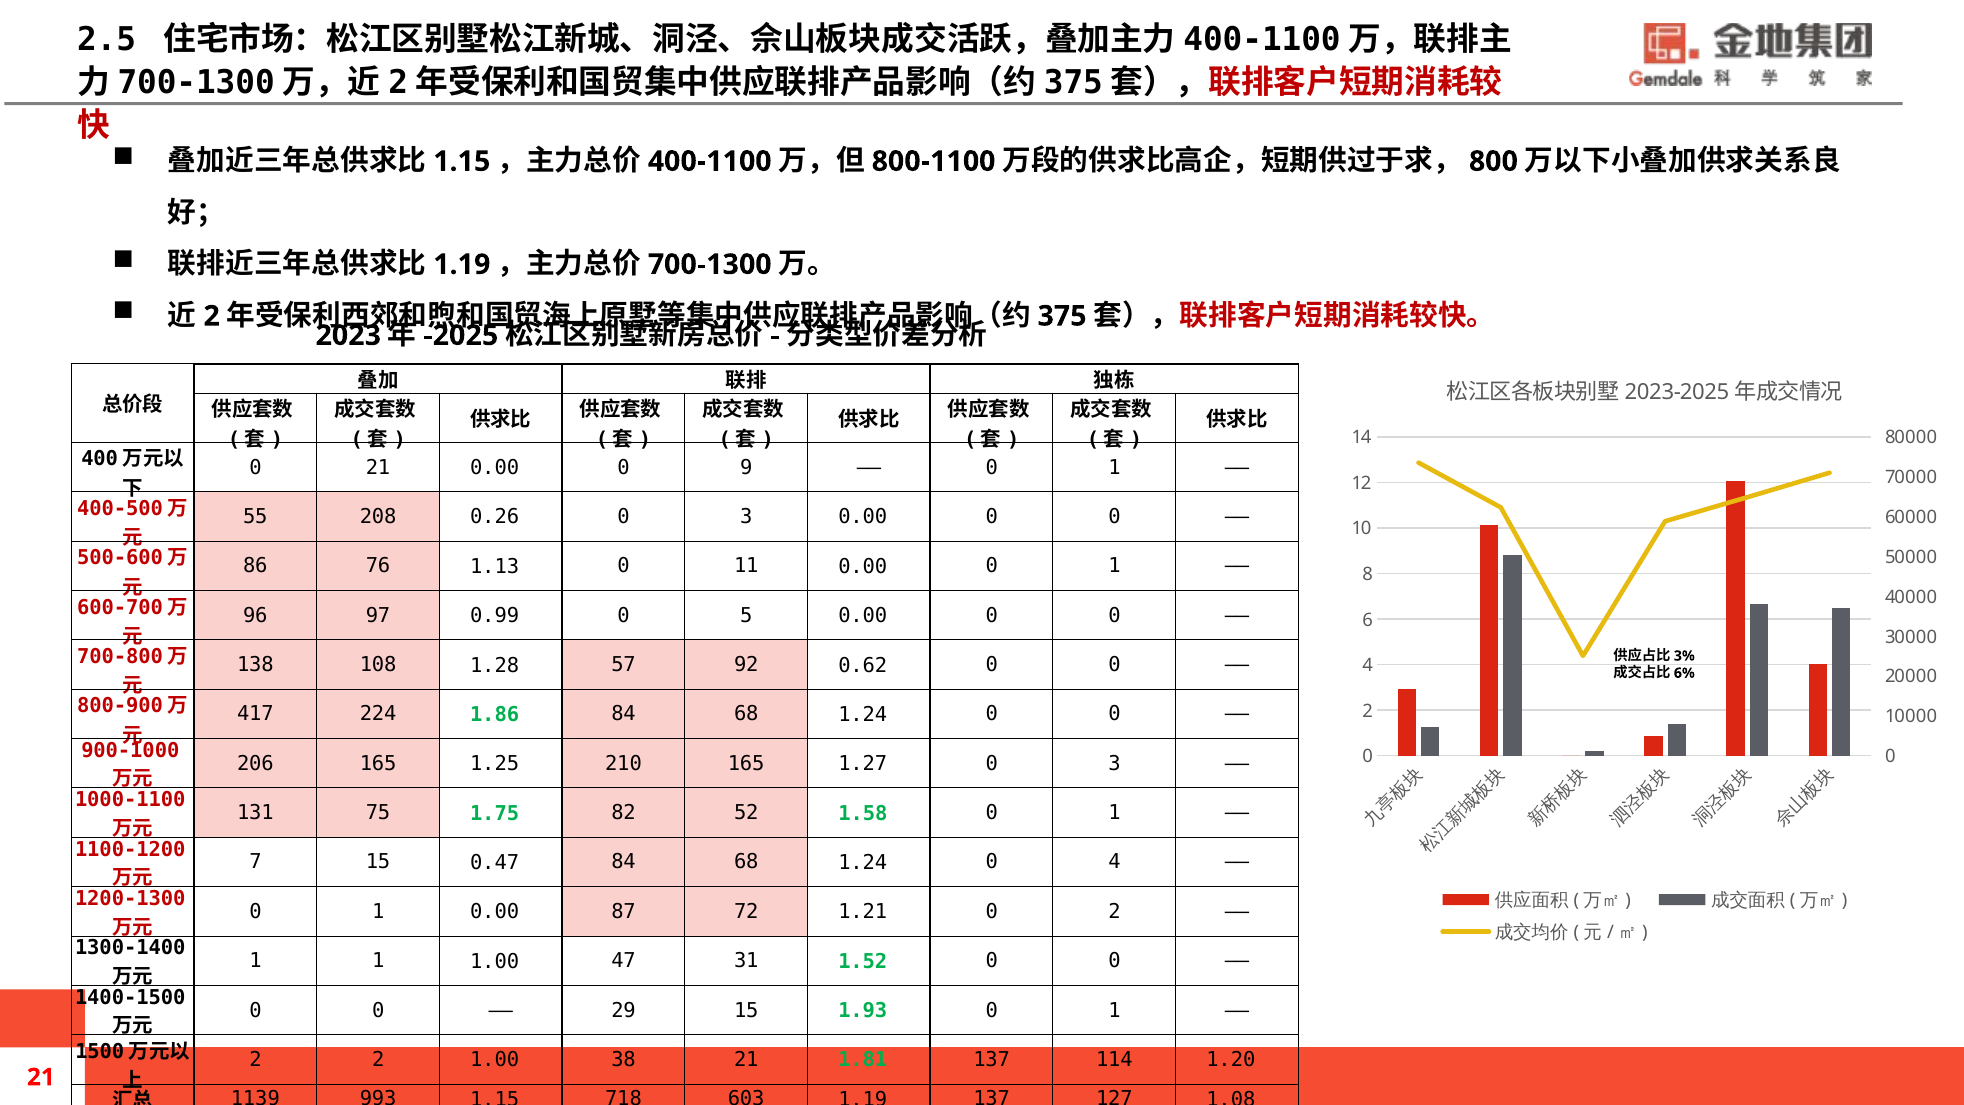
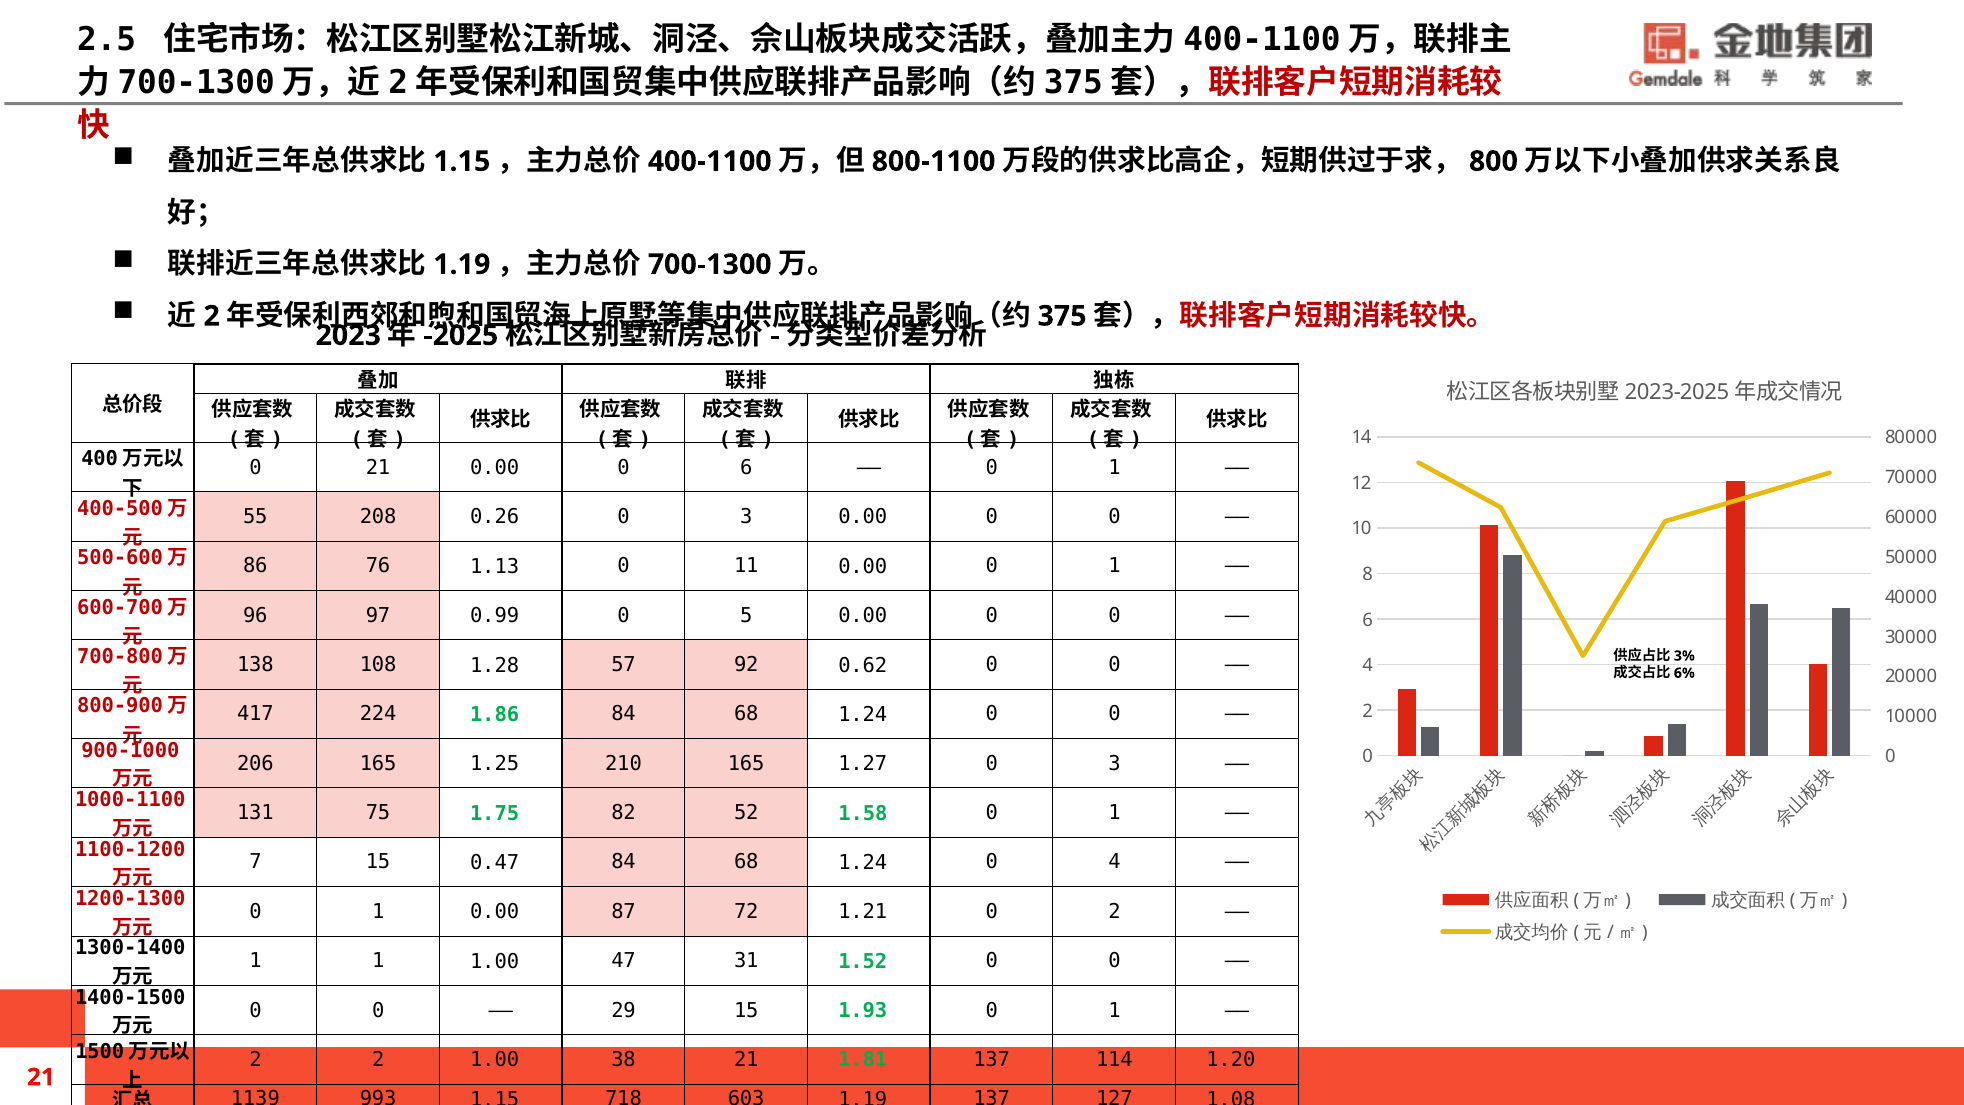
0 9: 9 -> 6 (746, 467)
